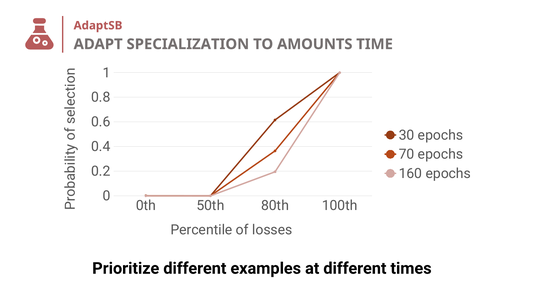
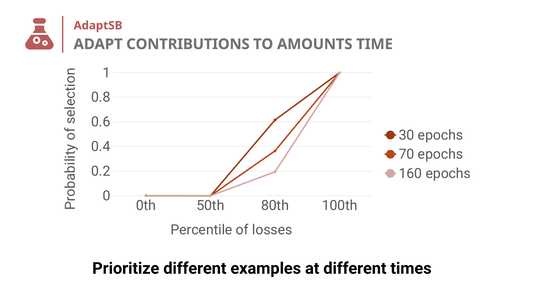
SPECIALIZATION: SPECIALIZATION -> CONTRIBUTIONS (188, 44)
